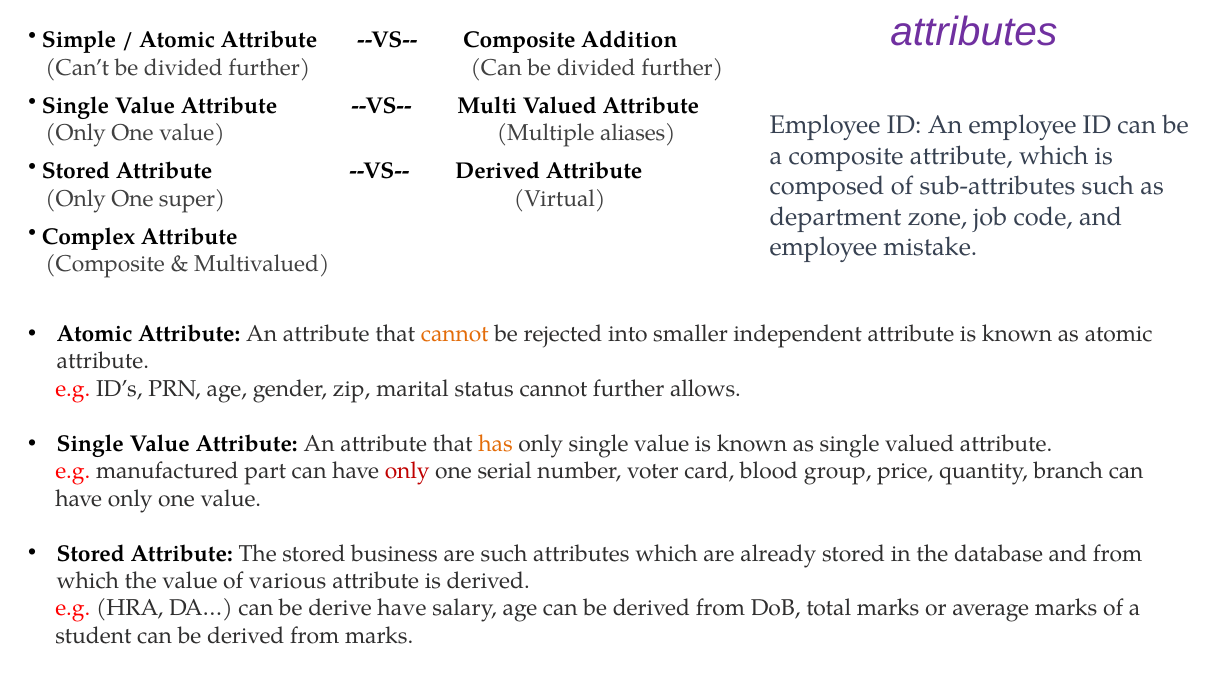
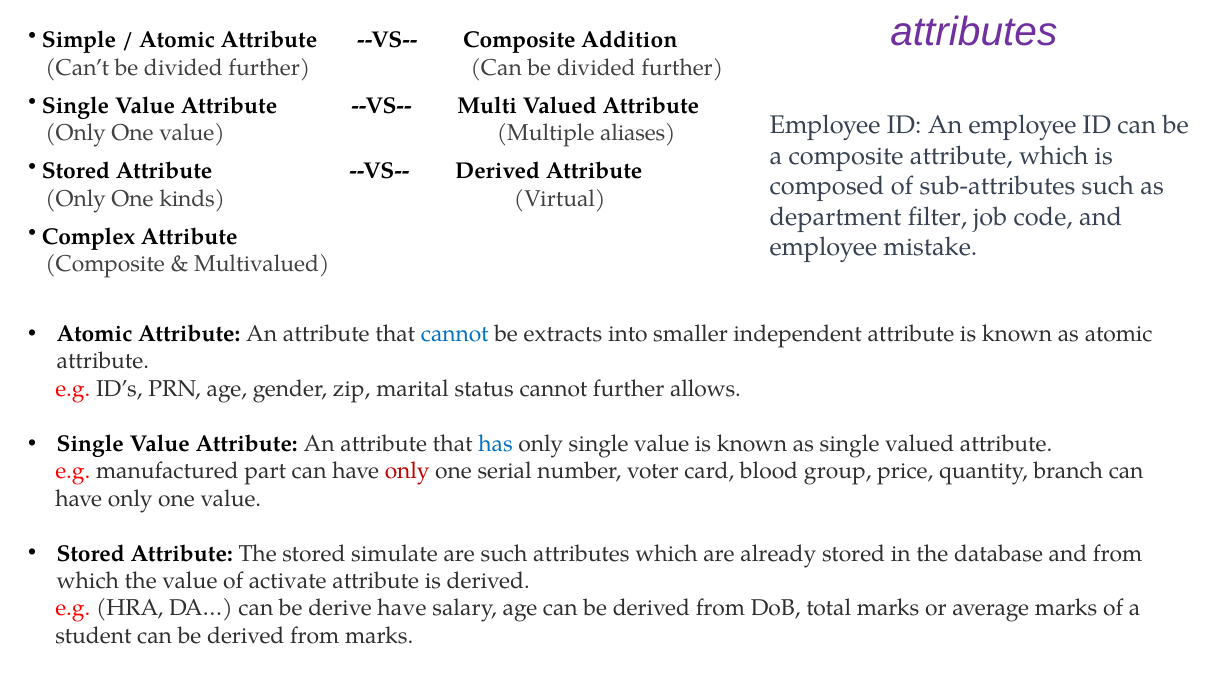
super: super -> kinds (192, 198)
zone: zone -> filter (937, 217)
cannot colour: orange -> blue (455, 334)
rejected: rejected -> extracts (563, 334)
has colour: orange -> blue (496, 444)
business: business -> simulate (394, 553)
various: various -> activate (288, 581)
